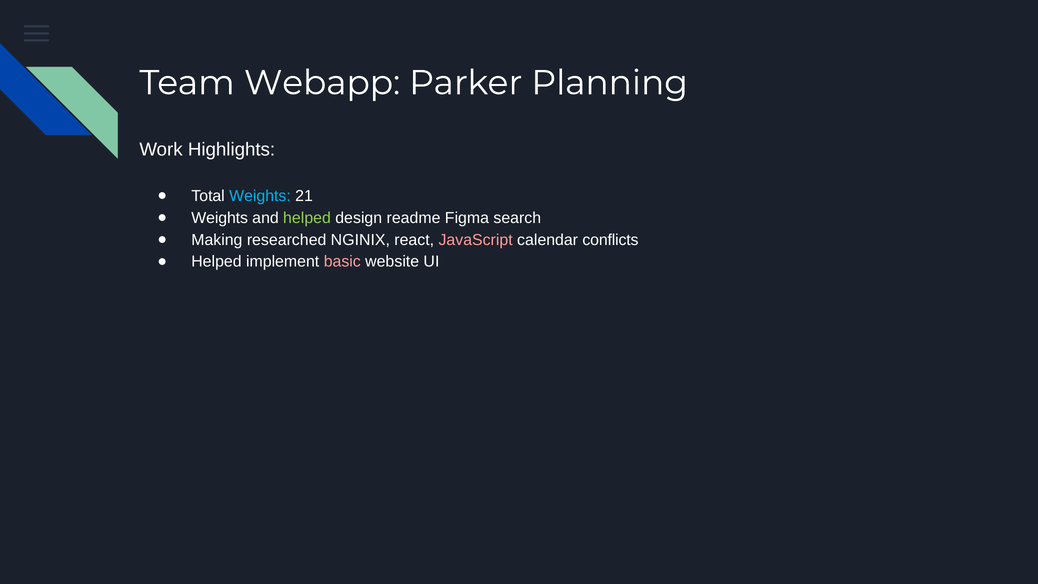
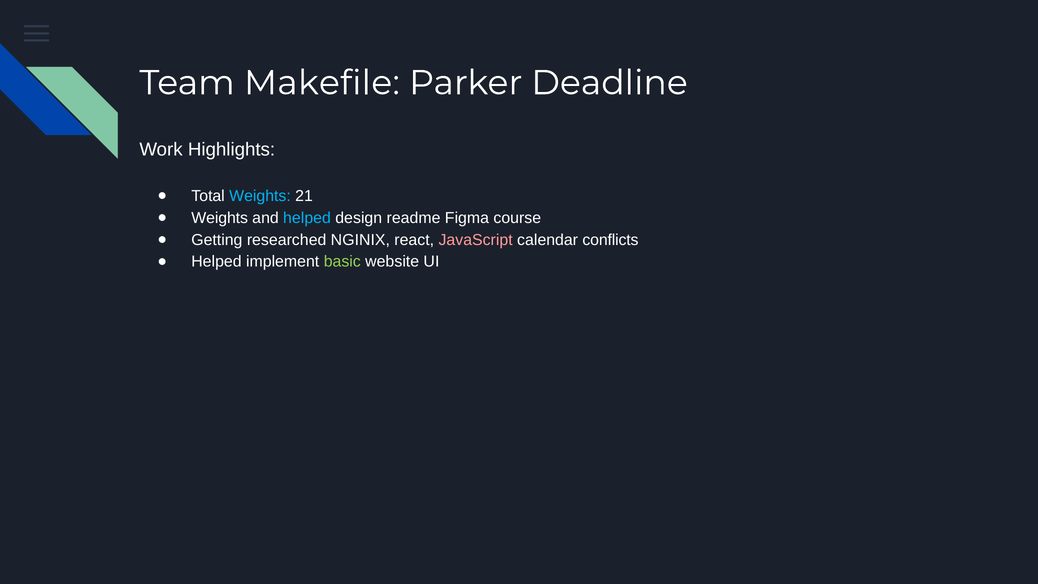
Webapp: Webapp -> Makefile (322, 83)
Planning: Planning -> Deadline (610, 83)
helped colour: light green -> light blue (307, 218)
search: search -> course (517, 218)
Making: Making -> Getting (217, 240)
basic colour: pink -> light green (342, 262)
